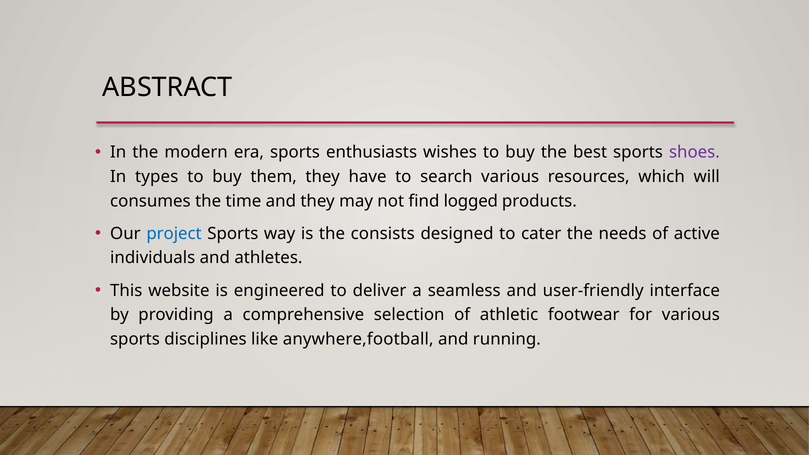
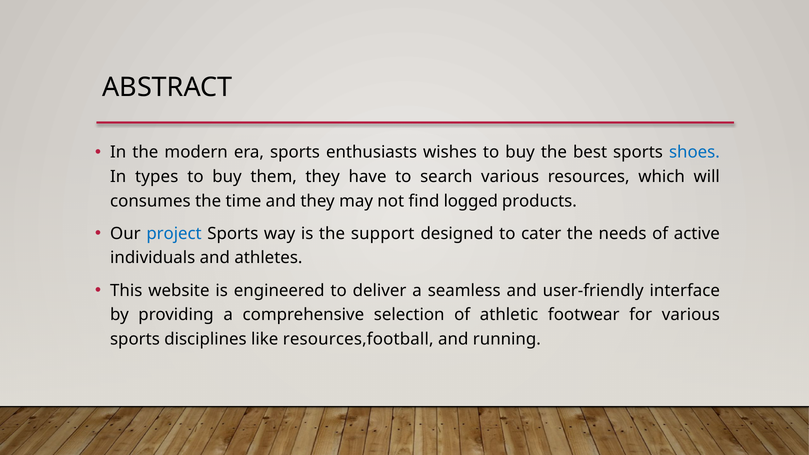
shoes colour: purple -> blue (694, 152)
consists: consists -> support (383, 234)
anywhere,football: anywhere,football -> resources,football (358, 339)
